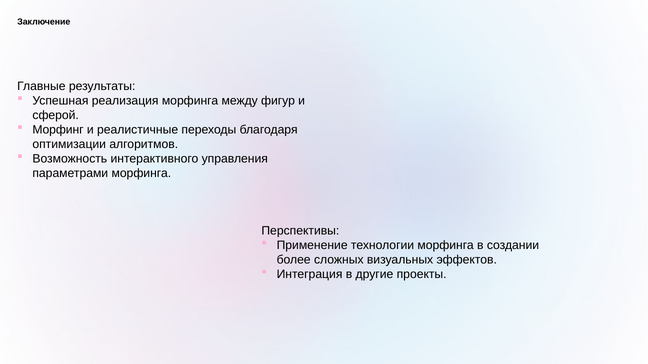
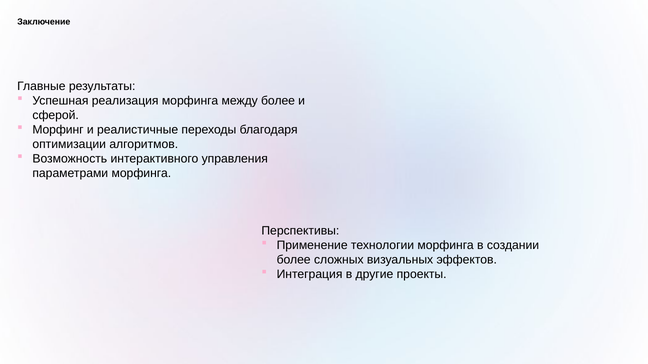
между фигур: фигур -> более (278, 101)
